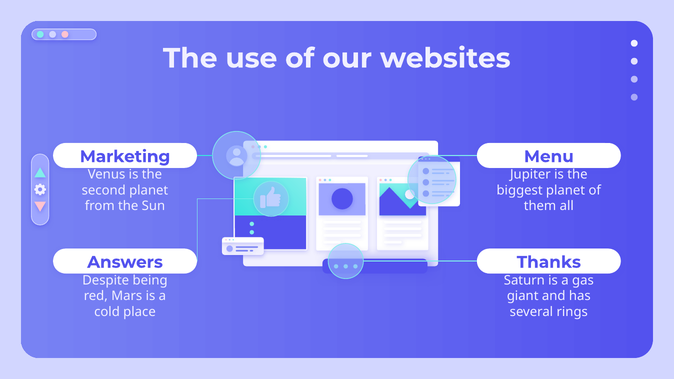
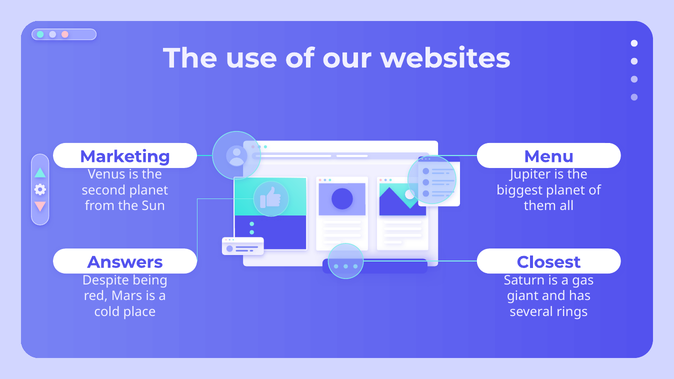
Thanks: Thanks -> Closest (549, 262)
